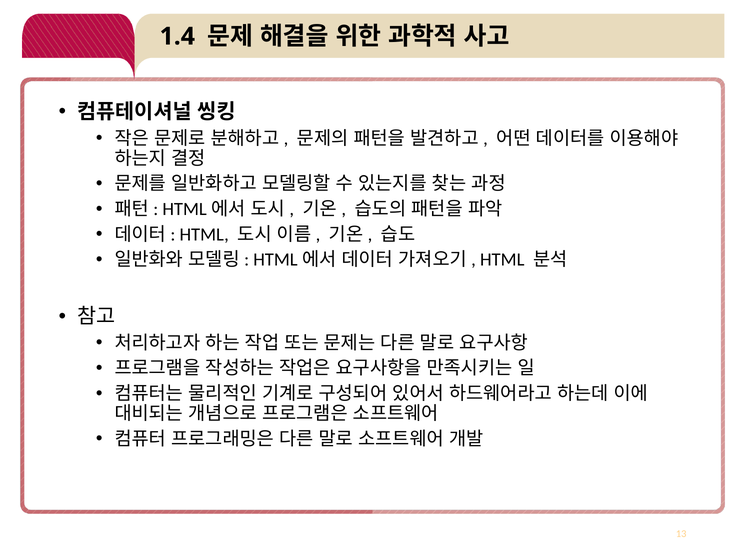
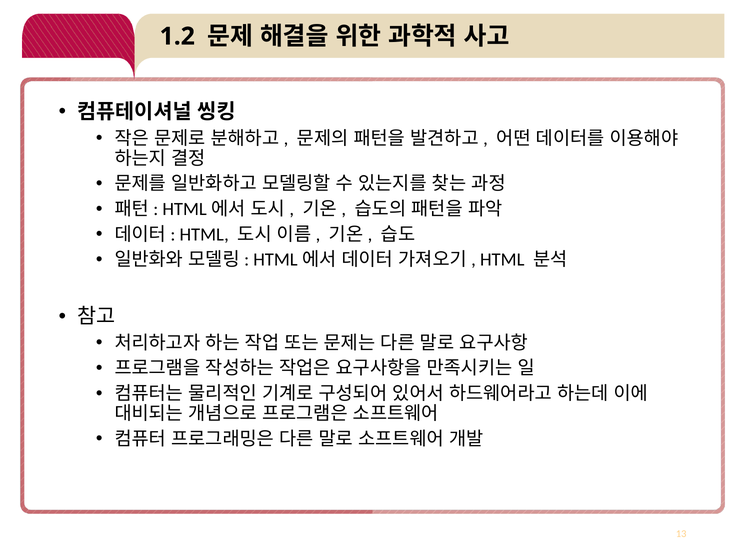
1.4: 1.4 -> 1.2 (177, 36)
